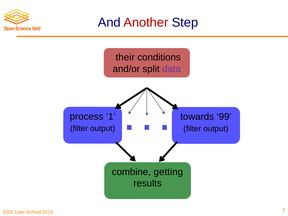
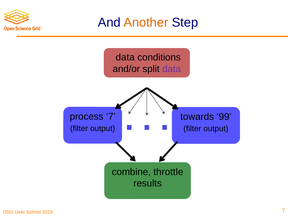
Another colour: red -> orange (146, 22)
their: their -> data (125, 57)
process 1: 1 -> 7 (111, 116)
getting: getting -> throttle (168, 172)
